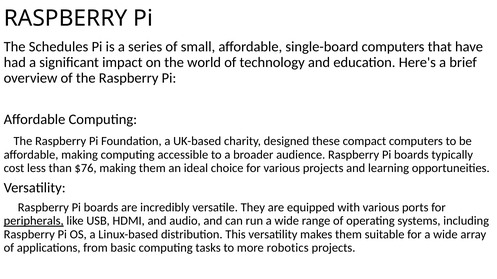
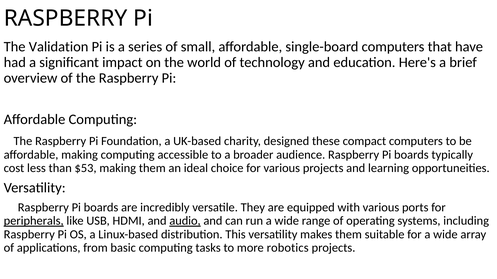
Schedules: Schedules -> Validation (59, 47)
$76: $76 -> $53 (86, 168)
audio underline: none -> present (185, 221)
